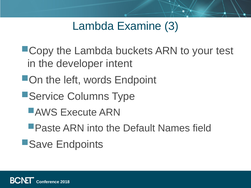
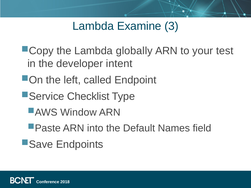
buckets: buckets -> globally (134, 51)
words: words -> called (98, 80)
Columns: Columns -> Checklist (88, 97)
Execute: Execute -> Window (78, 113)
